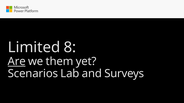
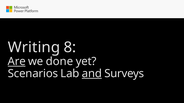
Limited: Limited -> Writing (34, 48)
them: them -> done (59, 62)
and underline: none -> present (92, 74)
